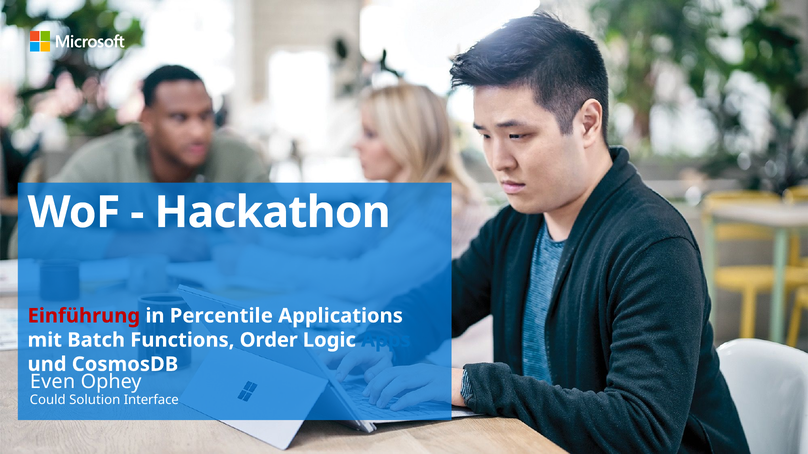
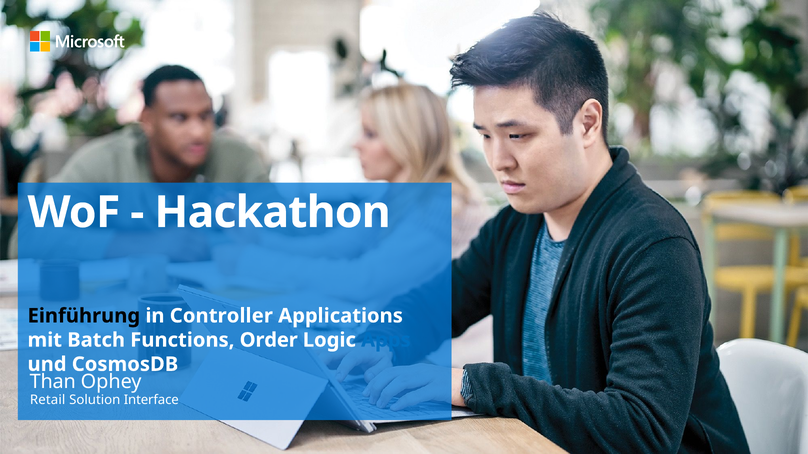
Einführung colour: red -> black (84, 316)
Percentile: Percentile -> Controller (221, 316)
Even: Even -> Than (53, 382)
Could: Could -> Retail (48, 400)
